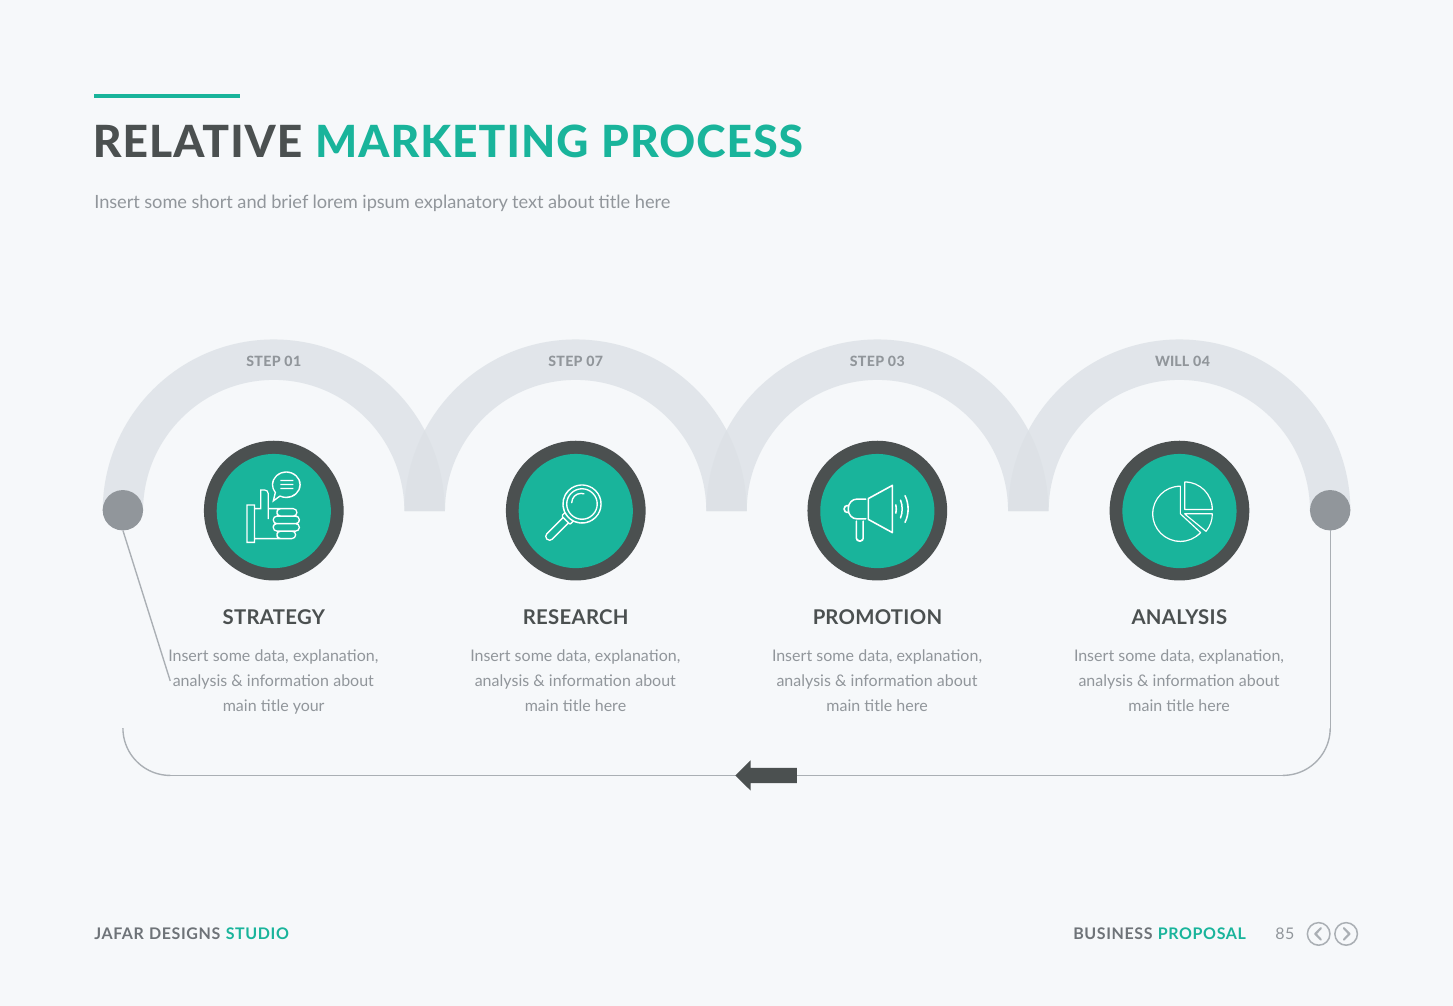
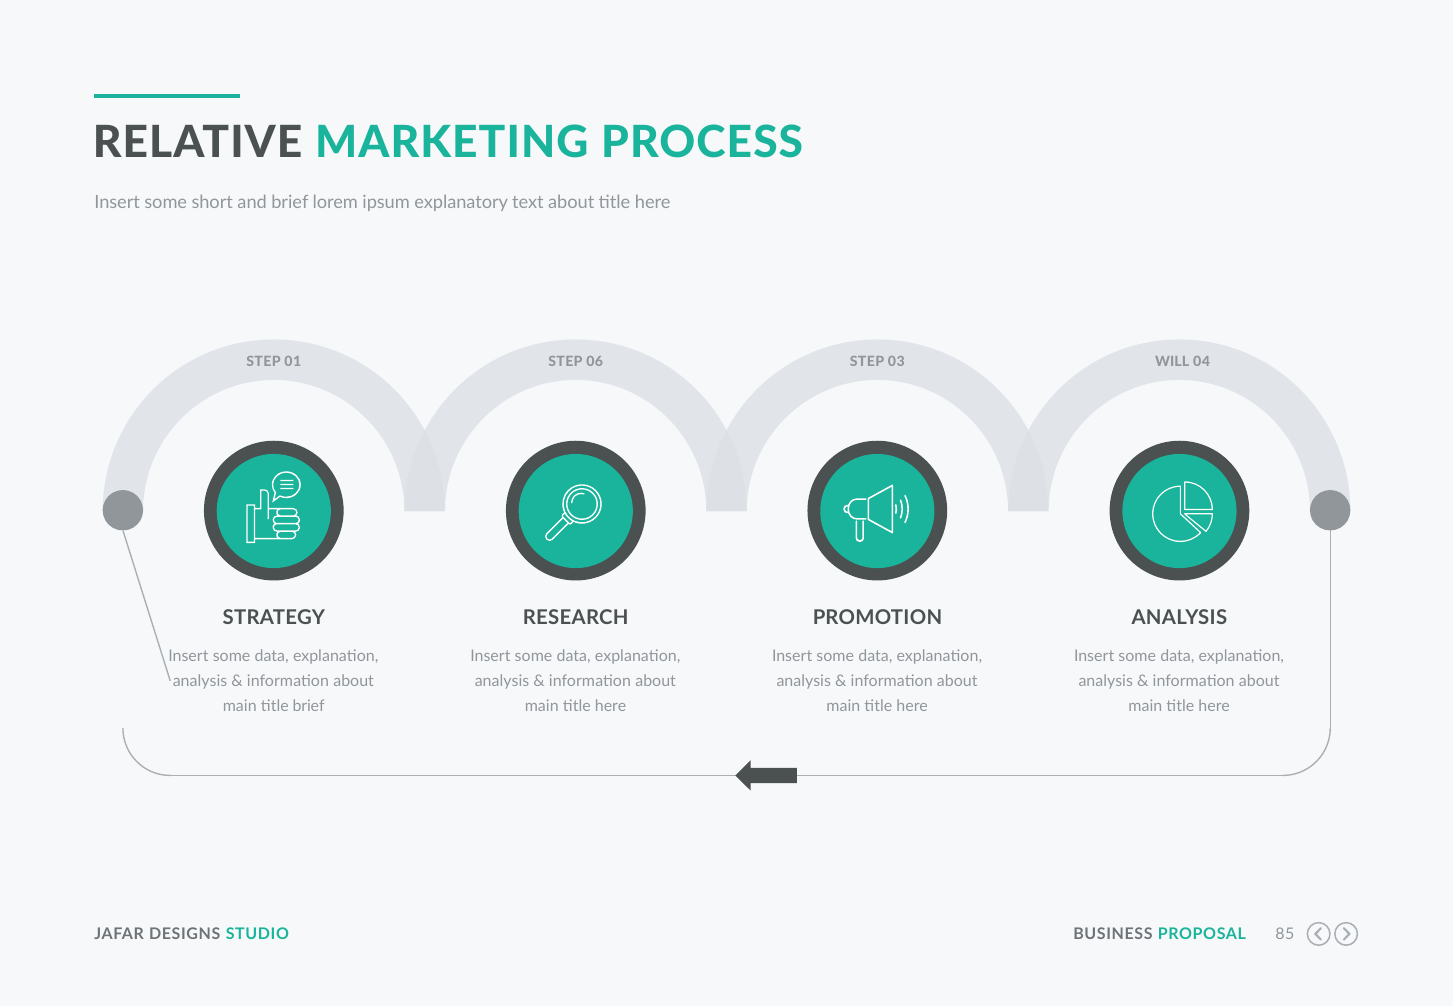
07: 07 -> 06 (595, 362)
title your: your -> brief (309, 706)
